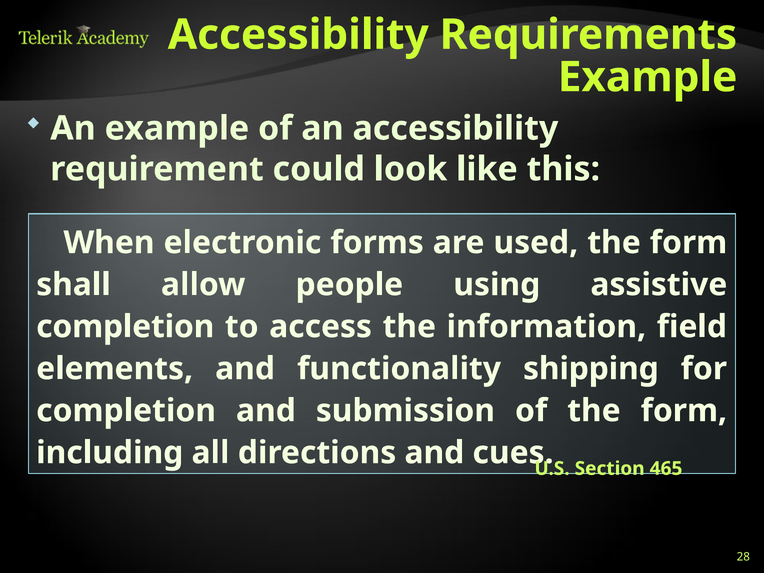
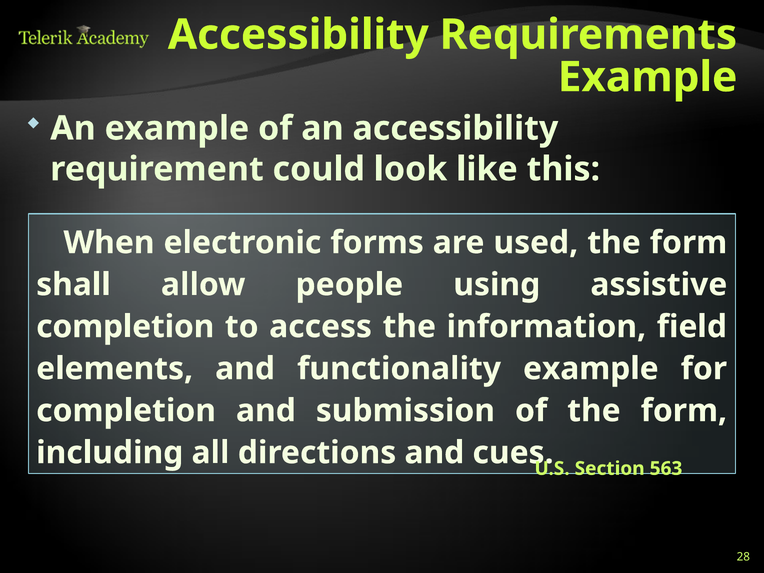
functionality shipping: shipping -> example (591, 369)
465: 465 -> 563 (666, 469)
